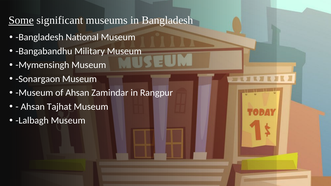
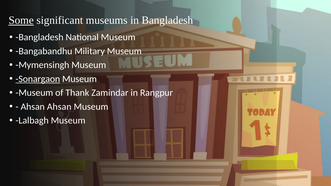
Sonargaon underline: none -> present (38, 79)
of Ahsan: Ahsan -> Thank (77, 93)
Ahsan Tajhat: Tajhat -> Ahsan (59, 107)
